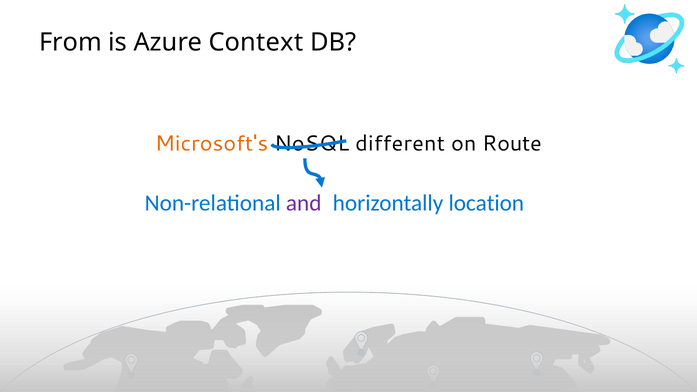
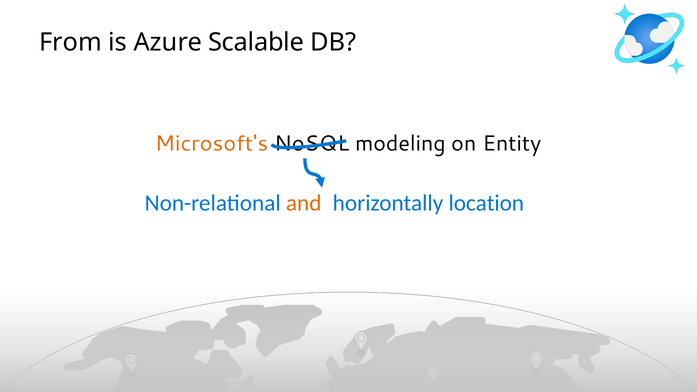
Context: Context -> Scalable (256, 42)
different: different -> modeling (400, 144)
Route: Route -> Entity (512, 144)
and colour: purple -> orange (304, 203)
